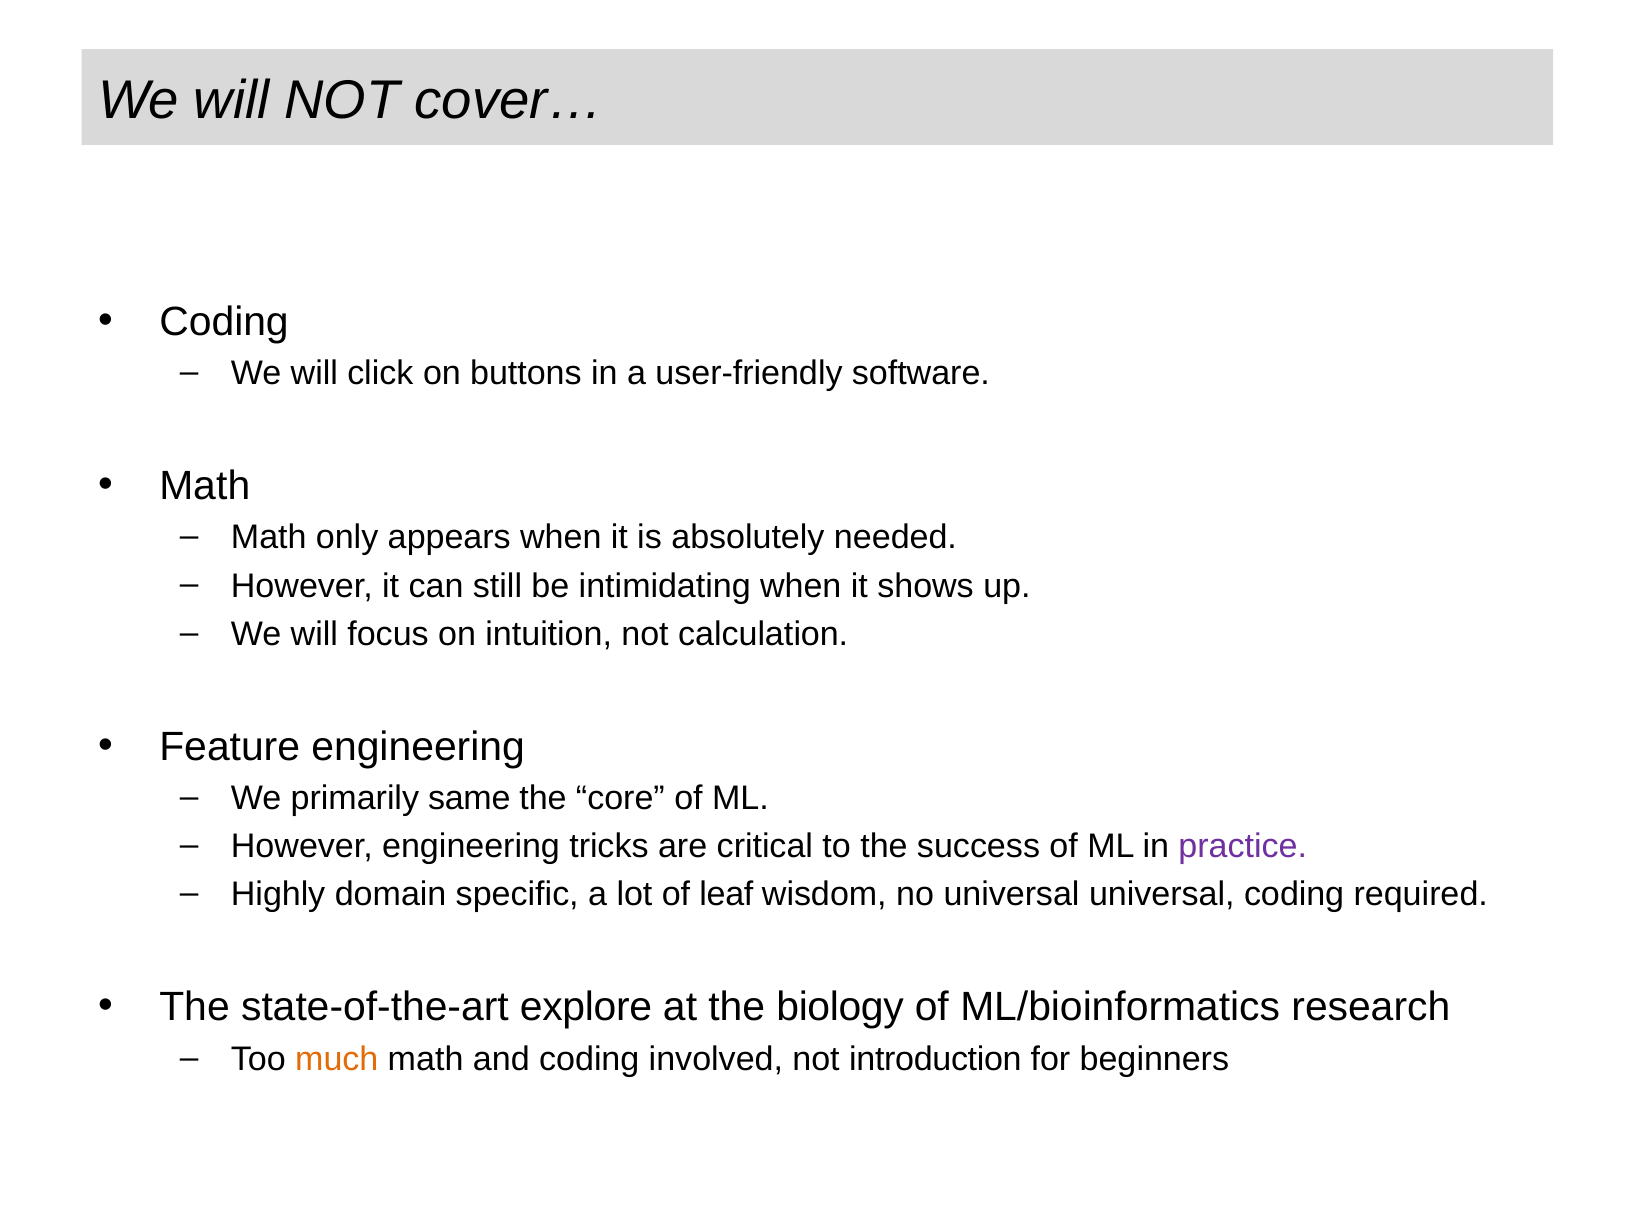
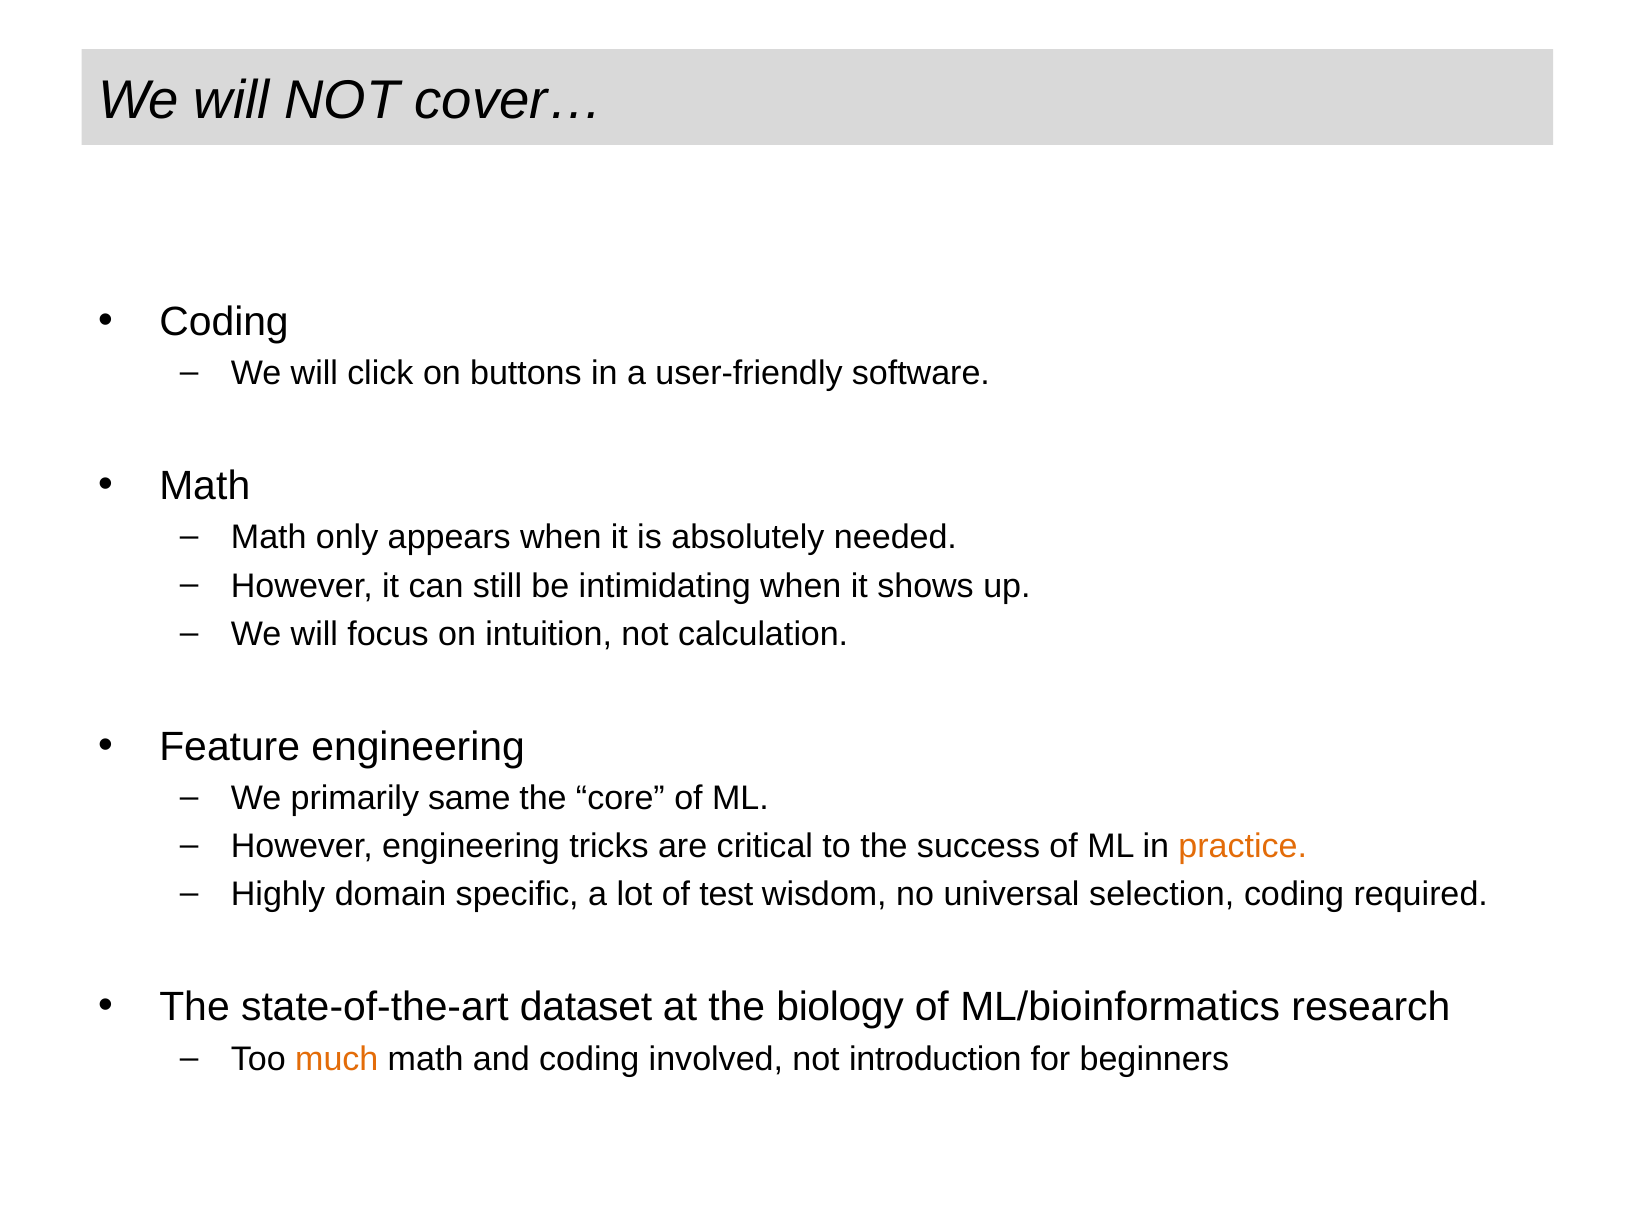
practice colour: purple -> orange (1243, 847)
leaf: leaf -> test (726, 895)
universal universal: universal -> selection (1162, 895)
explore: explore -> dataset (586, 1007)
